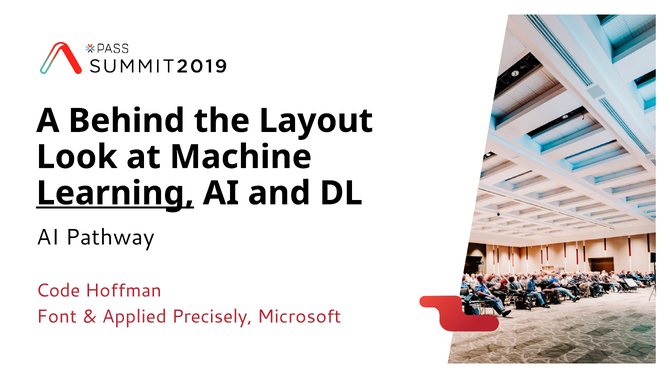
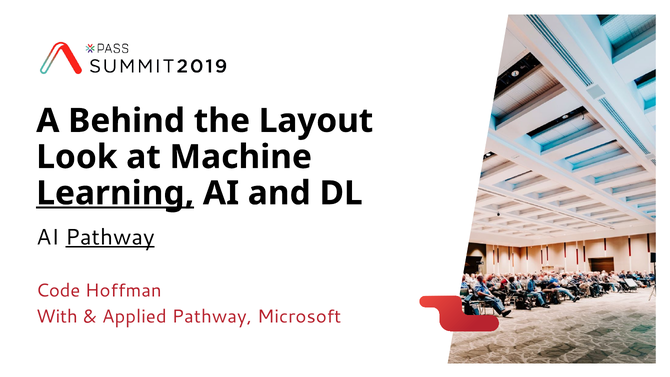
Pathway underline: none -> present (110, 237)
Font: Font -> With (57, 317)
Applied Precisely: Precisely -> Pathway (212, 317)
